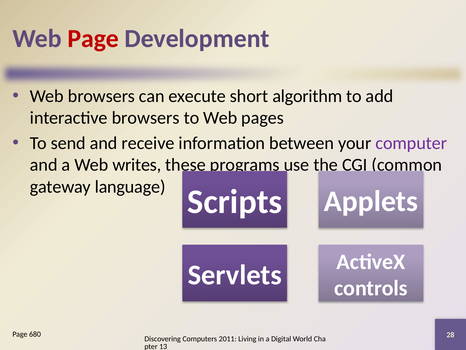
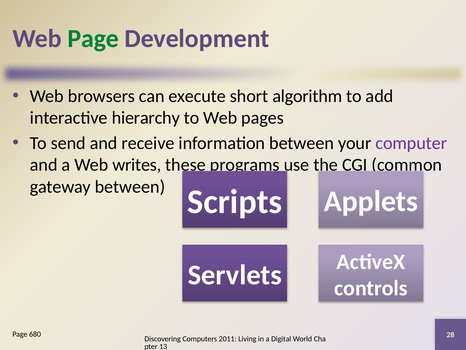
Page colour: red -> green (93, 39)
interactive browsers: browsers -> hierarchy (146, 118)
gateway language: language -> between (130, 186)
